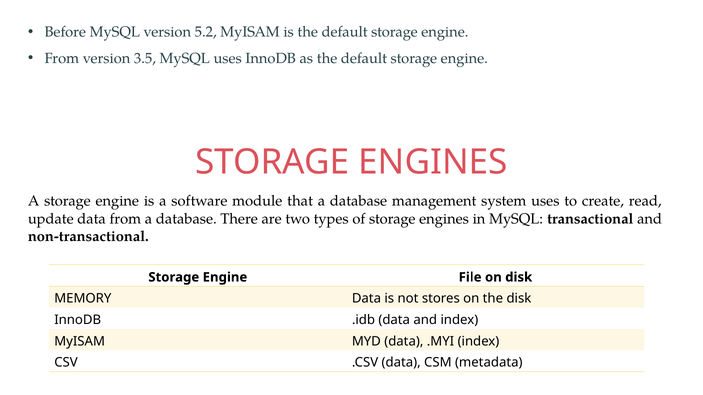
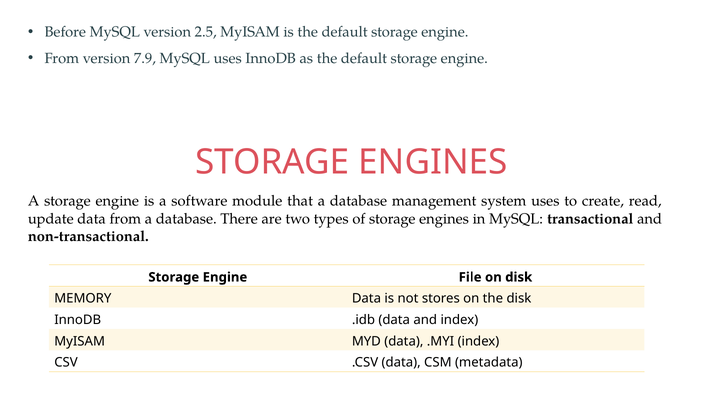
5.2: 5.2 -> 2.5 (206, 32)
3.5: 3.5 -> 7.9 (145, 59)
